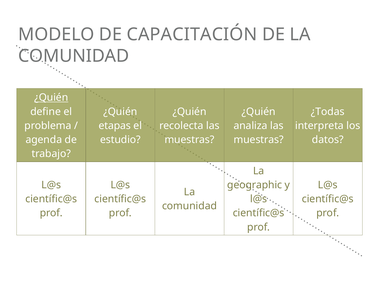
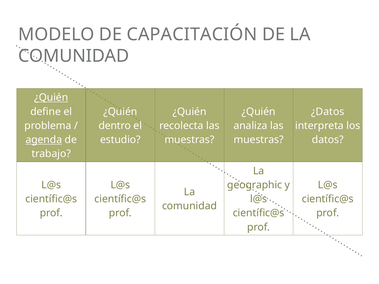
¿Todas: ¿Todas -> ¿Datos (328, 112)
etapas: etapas -> dentro (115, 126)
agenda underline: none -> present (44, 140)
